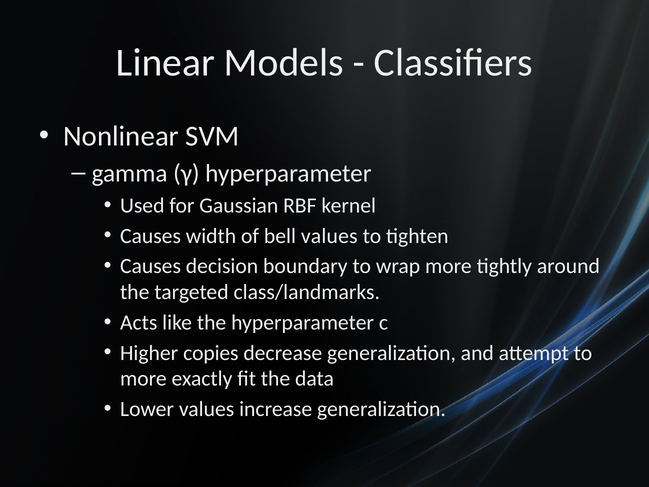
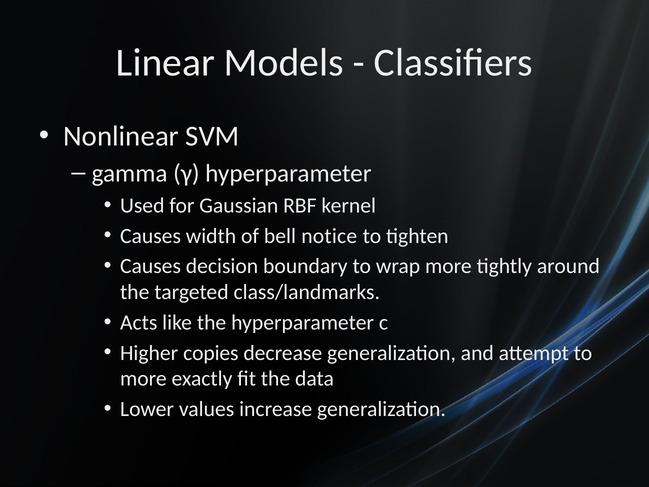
bell values: values -> notice (329, 236)
